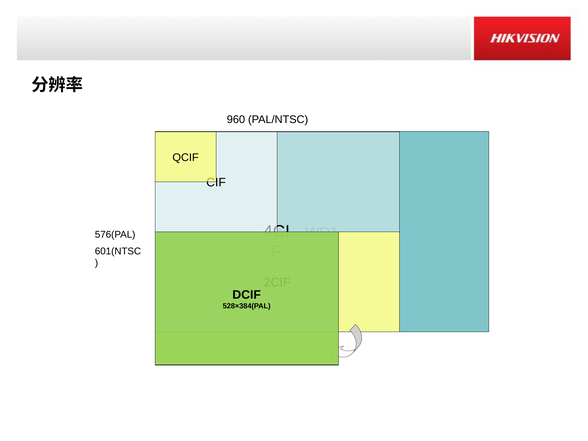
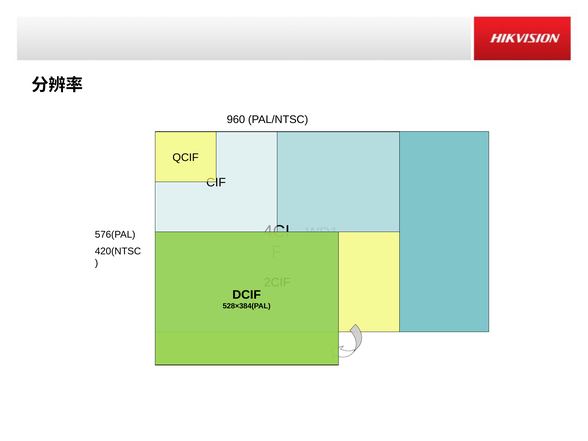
601(NTSC: 601(NTSC -> 420(NTSC (118, 251)
